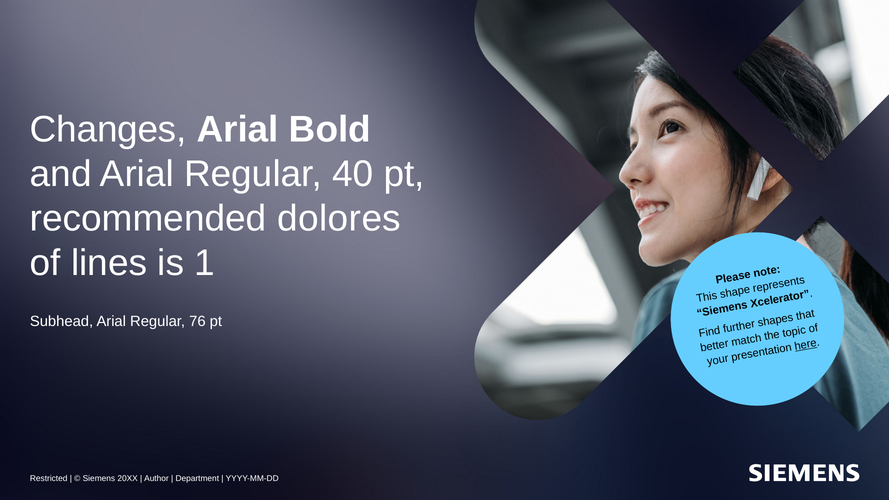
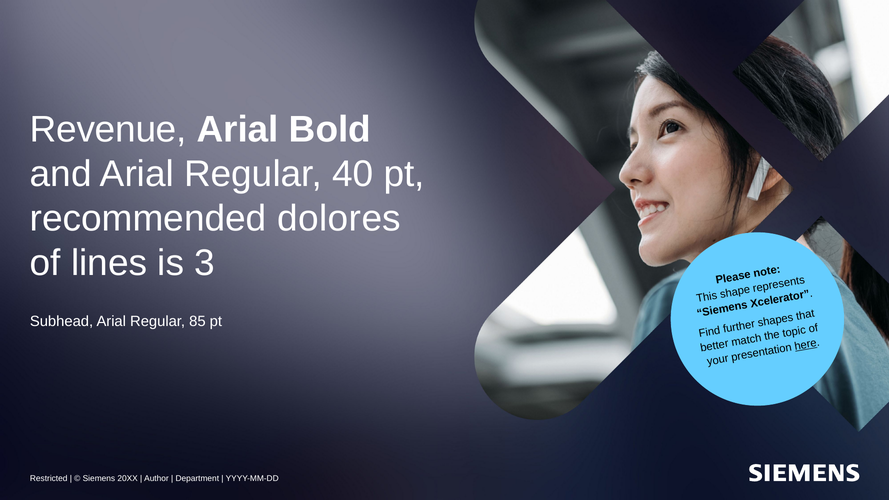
Changes: Changes -> Revenue (108, 130)
1: 1 -> 3 (205, 263)
76: 76 -> 85 (197, 321)
